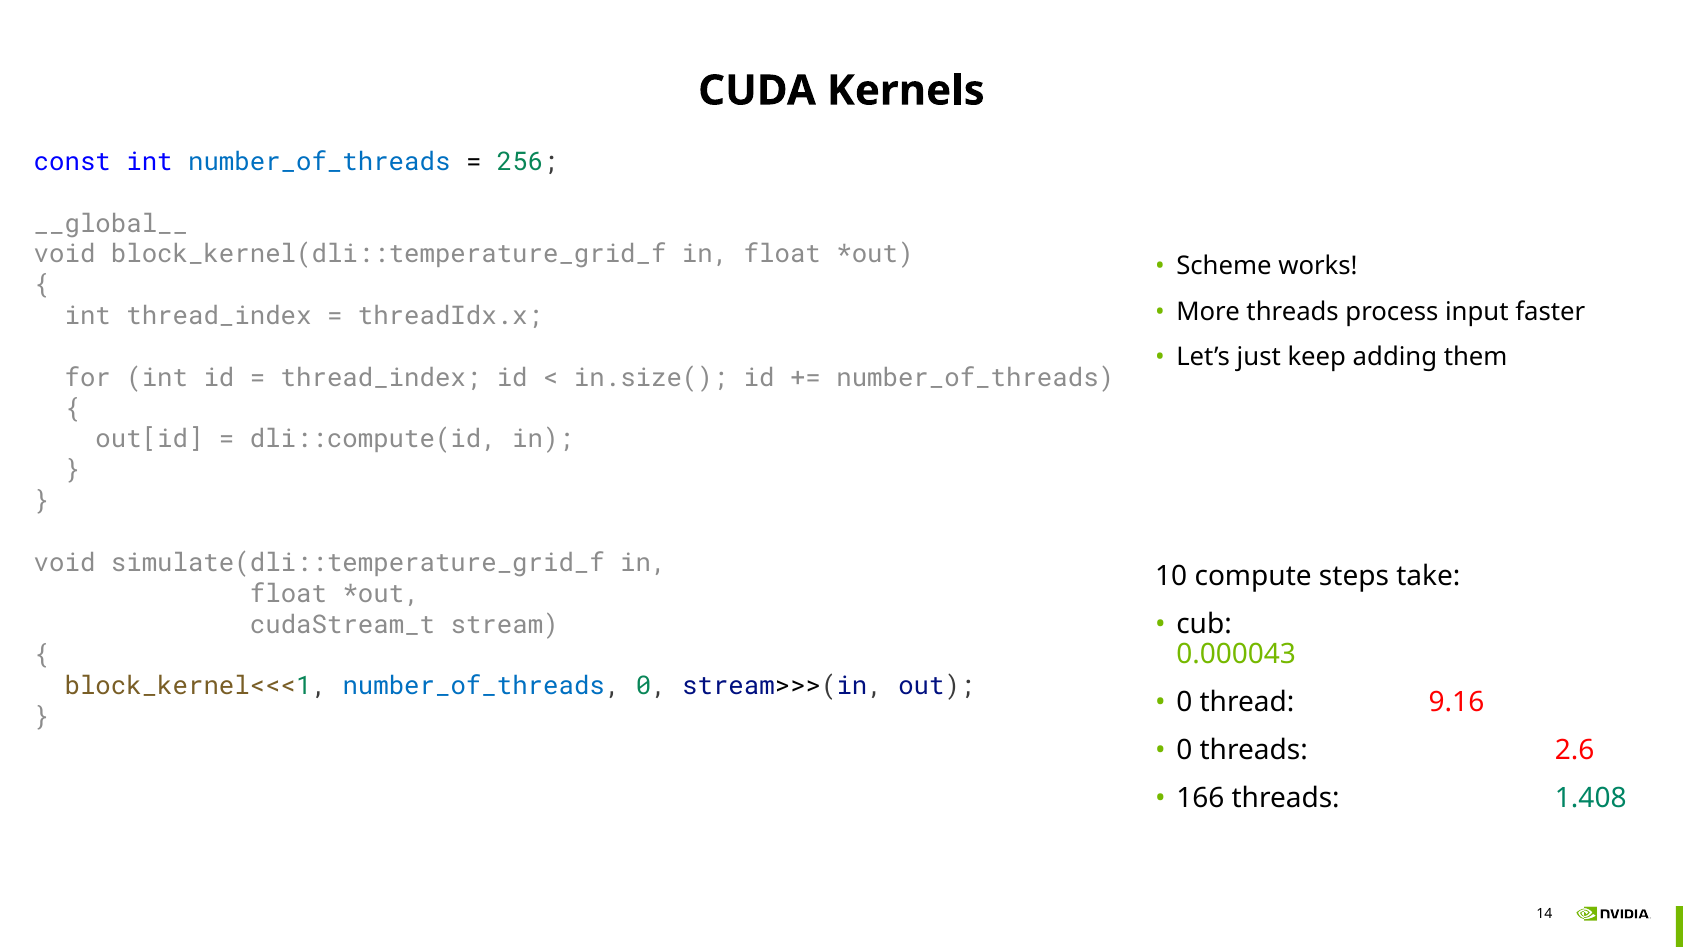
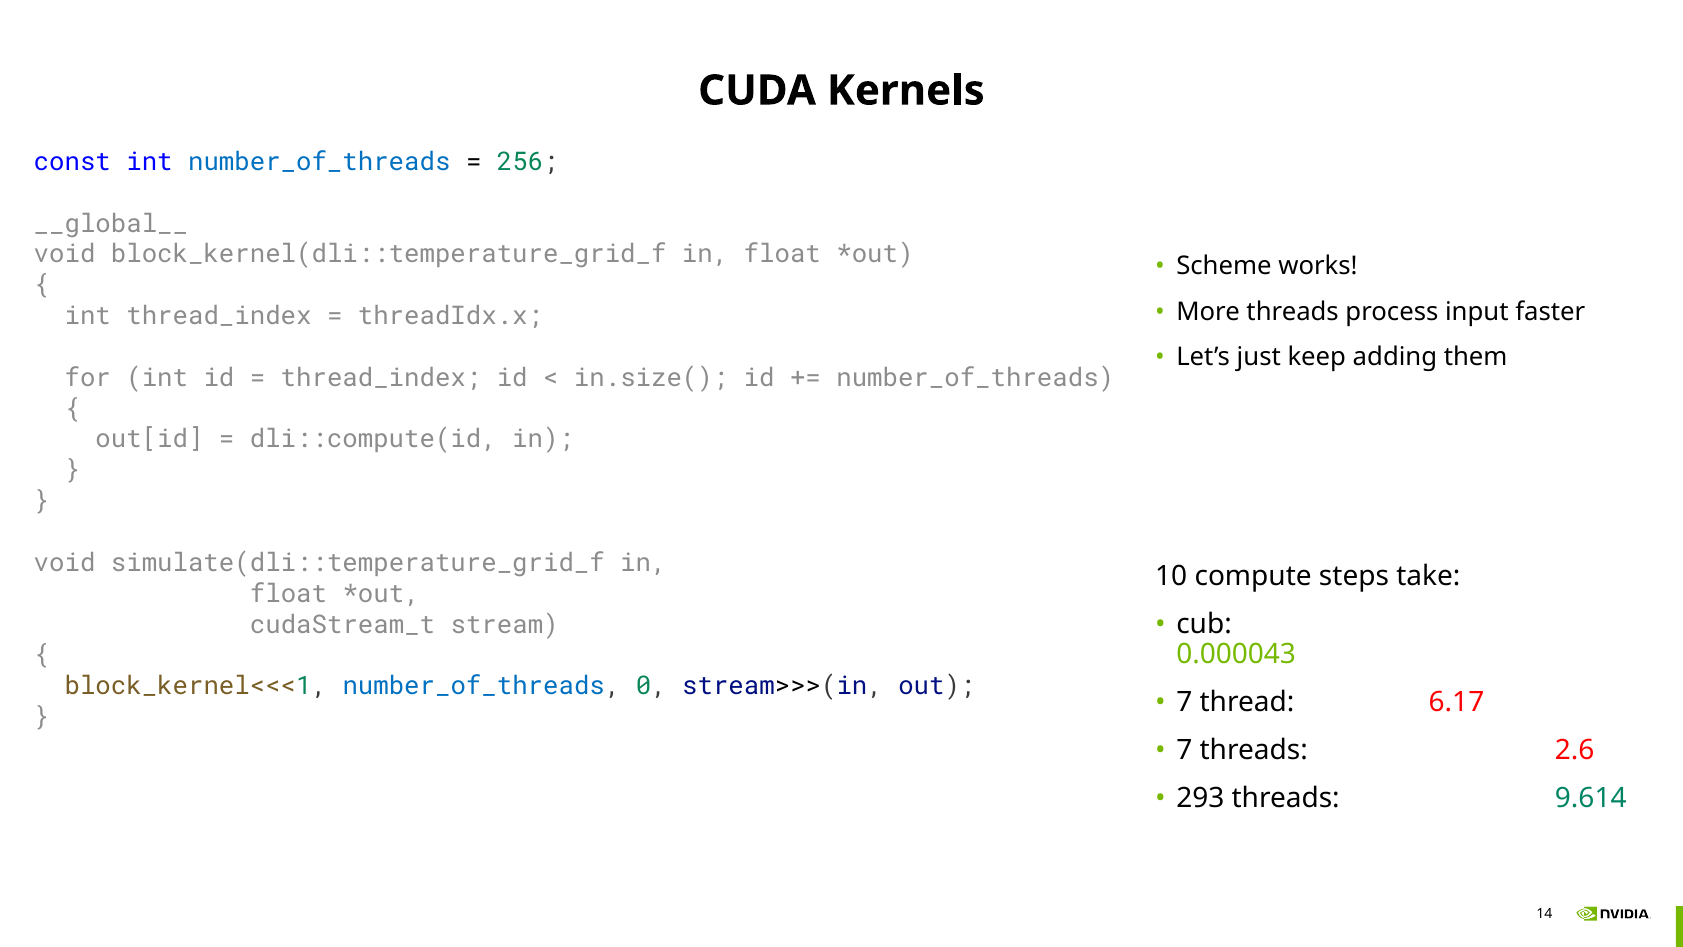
0: 0 -> 7 (1184, 702)
9.16: 9.16 -> 6.17 (1457, 702)
0: 0 -> 7 (1184, 750)
166: 166 -> 293 (1200, 798)
1.408: 1.408 -> 9.614 (1591, 798)
